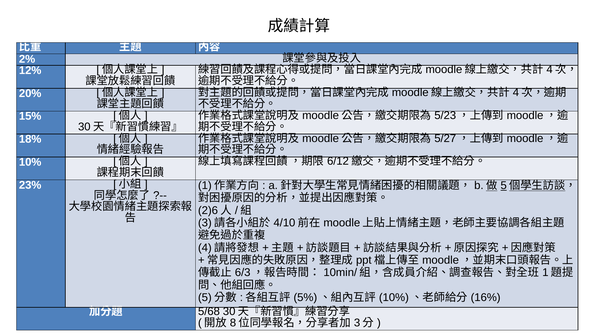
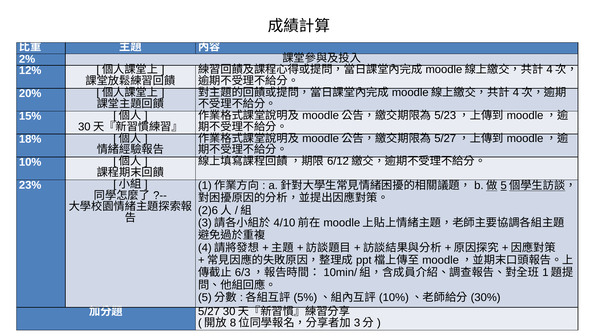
16%: 16% -> 30% (486, 298)
5/68: 5/68 -> 5/27 (209, 312)
